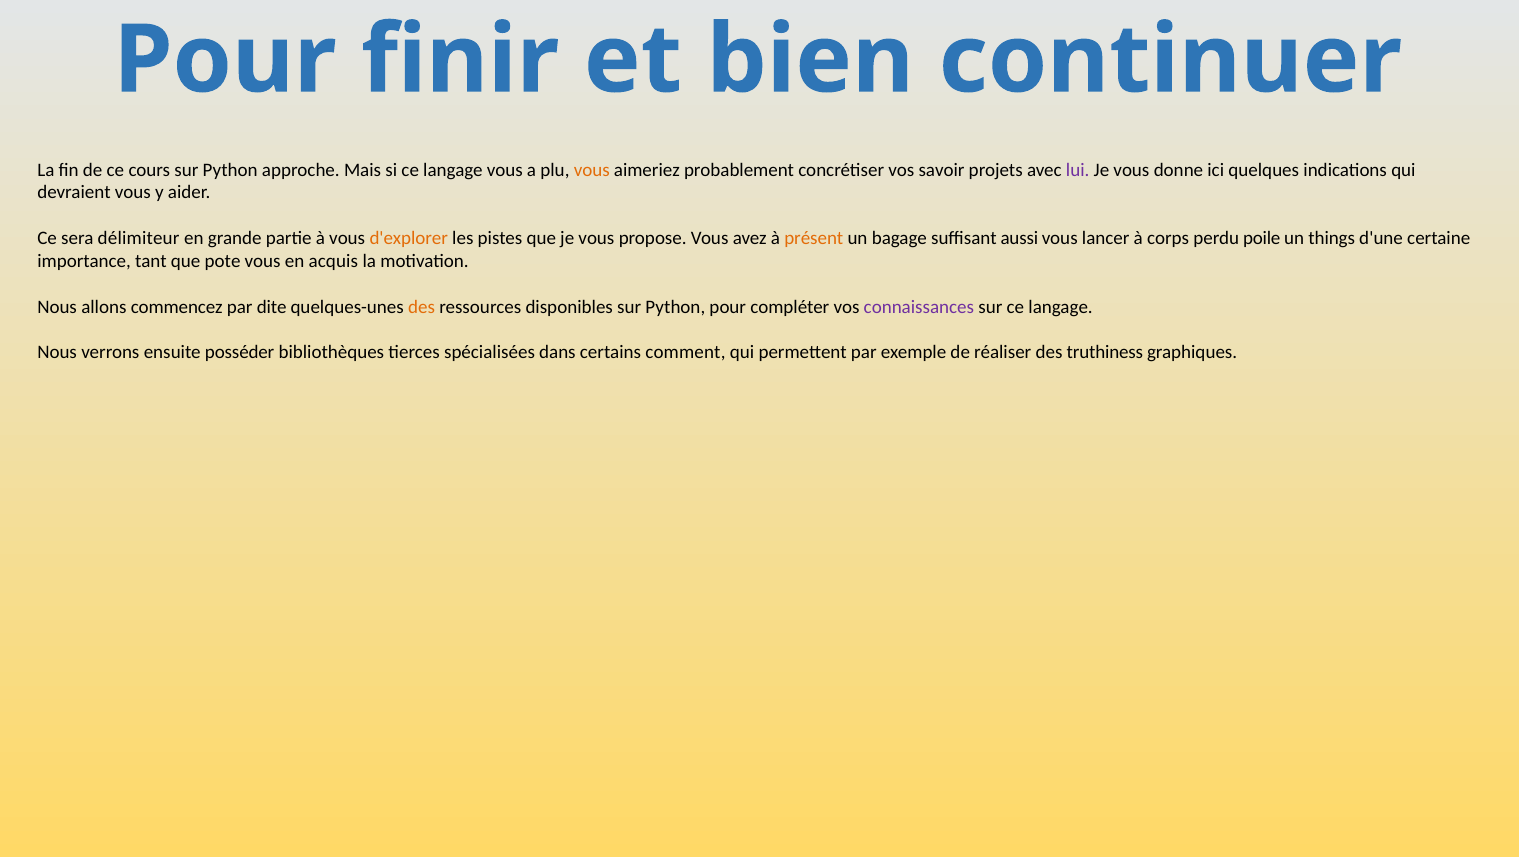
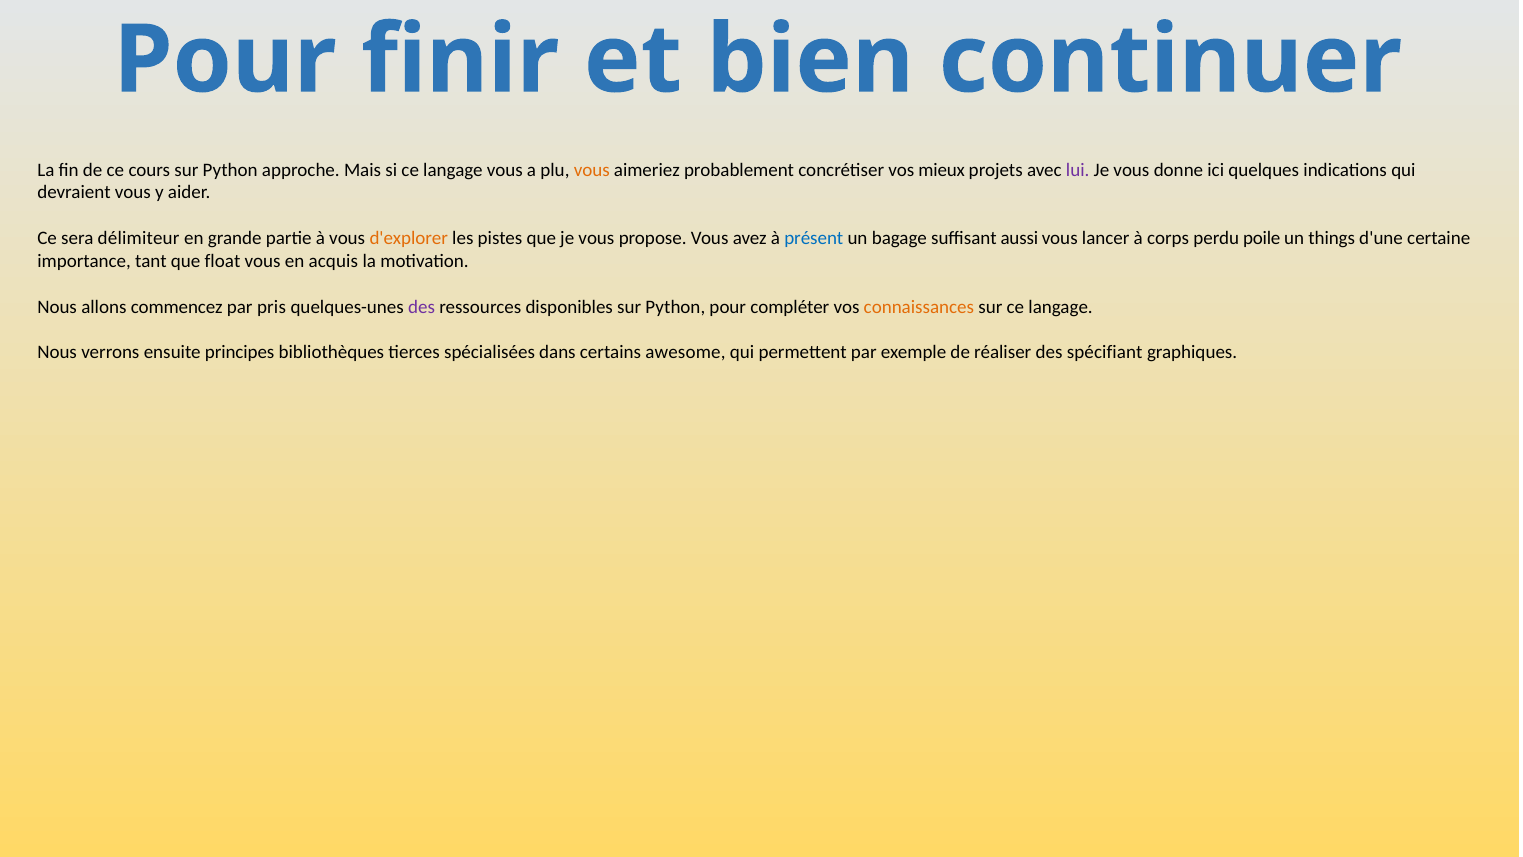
savoir: savoir -> mieux (942, 170)
présent colour: orange -> blue (814, 238)
pote: pote -> float (223, 261)
dite: dite -> pris (271, 307)
des colour: orange -> purple (422, 307)
connaissances colour: purple -> orange (919, 307)
posséder: posséder -> principes (240, 352)
comment: comment -> awesome (685, 352)
truthiness: truthiness -> spécifiant (1105, 352)
